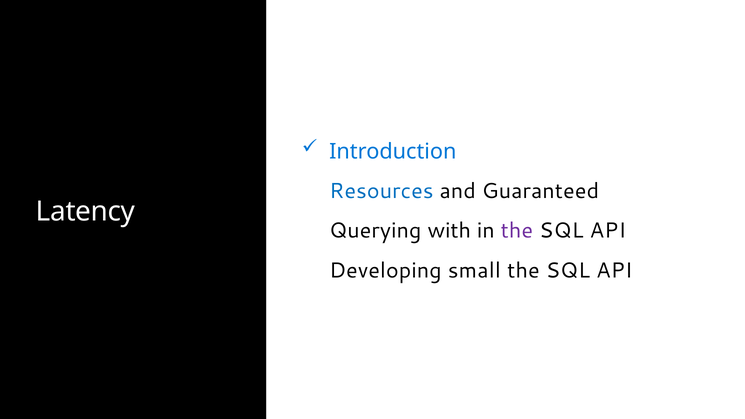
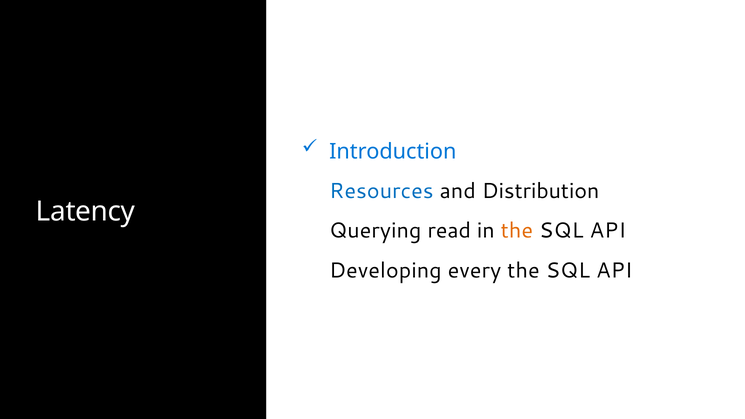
Guaranteed: Guaranteed -> Distribution (541, 191)
with: with -> read (449, 231)
the colour: purple -> orange (517, 231)
small: small -> every (474, 270)
